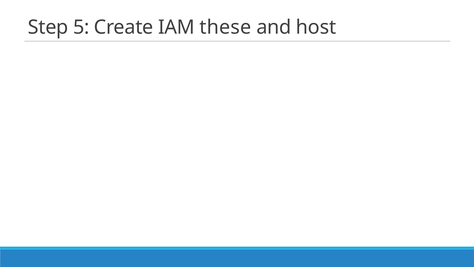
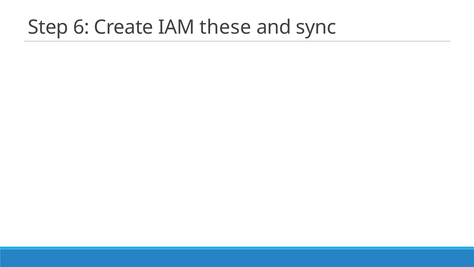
5: 5 -> 6 (81, 27)
host: host -> sync (316, 27)
